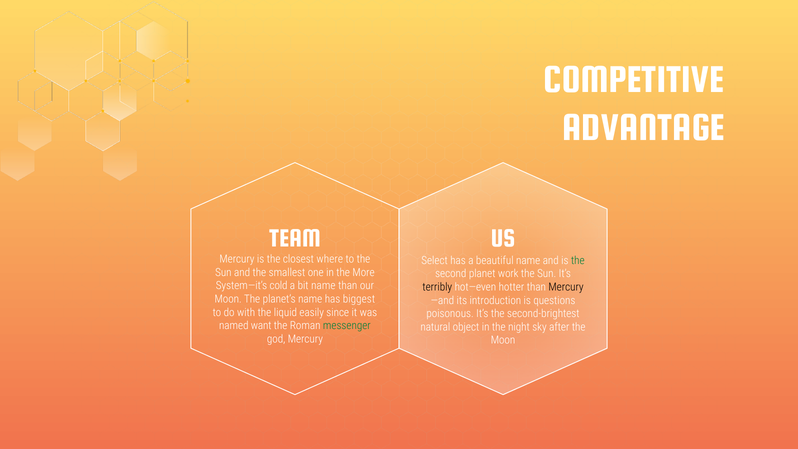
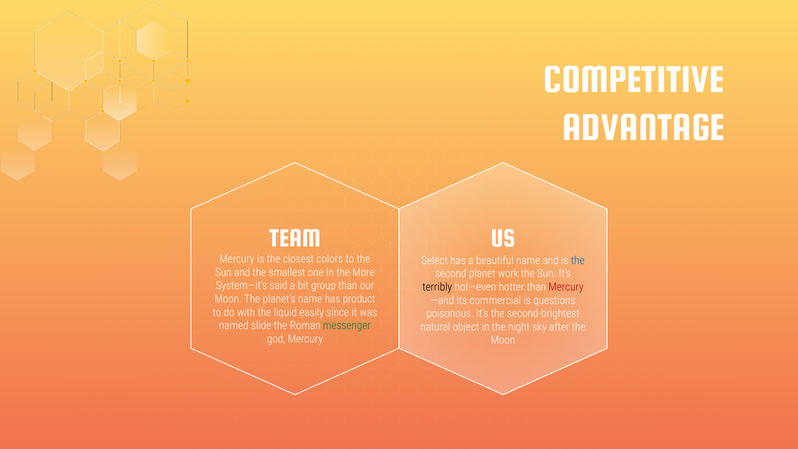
where: where -> colors (330, 259)
the colour: green -> blue (578, 260)
cold: cold -> said (279, 286)
bit name: name -> group (323, 286)
Mercury colour: black -> red (566, 287)
biggest: biggest -> product (359, 299)
introduction: introduction -> commercial (495, 300)
want: want -> slide (261, 326)
